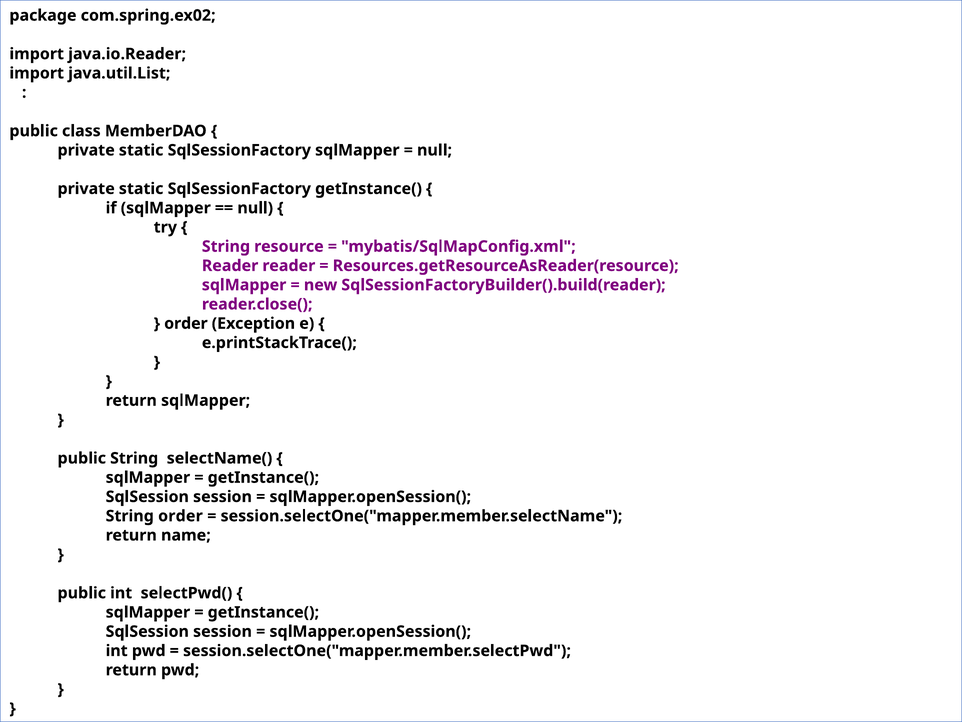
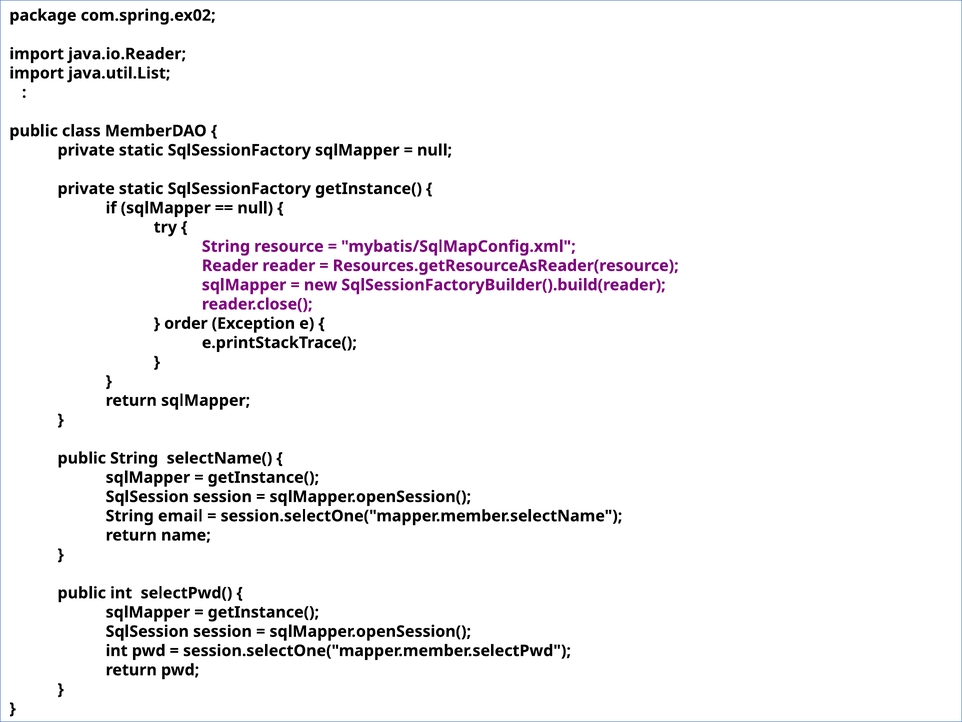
String order: order -> email (180, 516)
